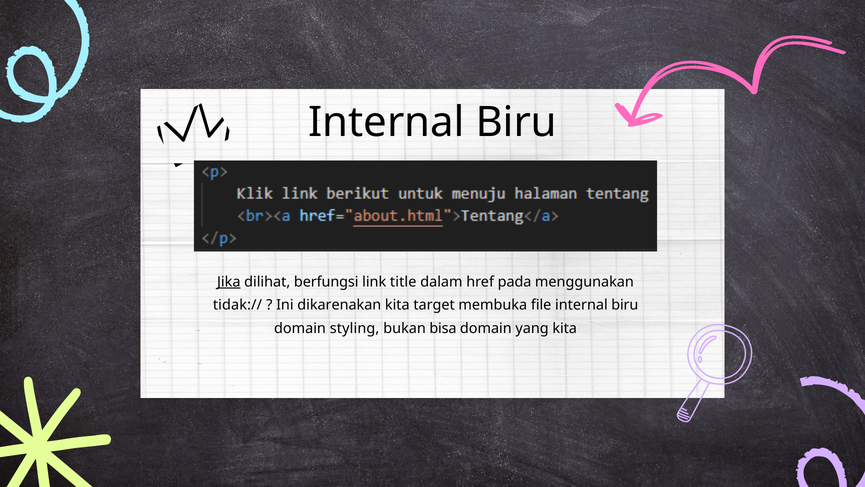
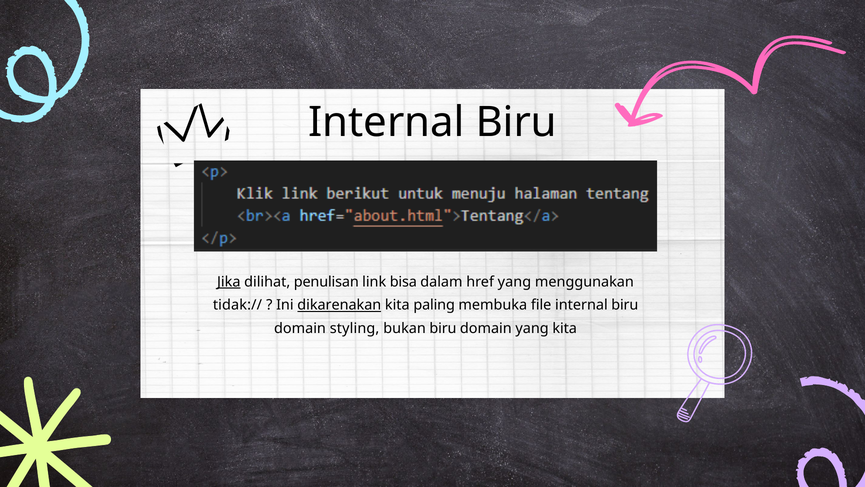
berfungsi: berfungsi -> penulisan (326, 282)
title: title -> bisa (403, 282)
href pada: pada -> yang (514, 282)
dikarenakan underline: none -> present (339, 305)
target: target -> paling (434, 305)
bukan bisa: bisa -> biru (443, 328)
